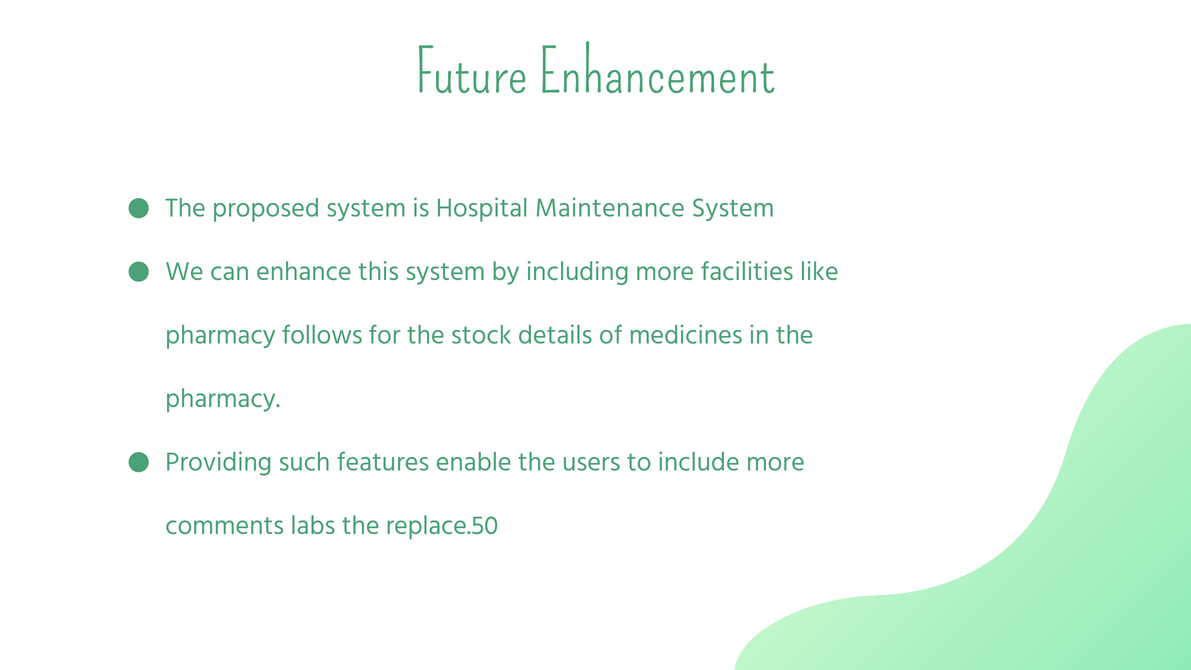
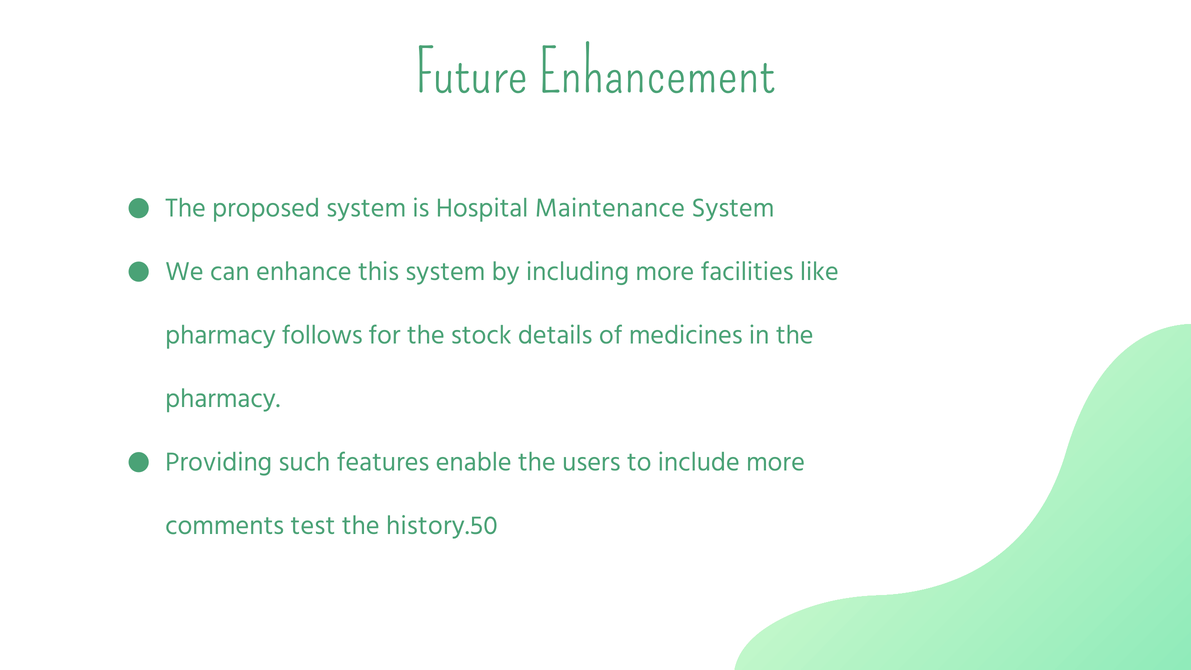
labs: labs -> test (313, 526)
replace.50: replace.50 -> history.50 (442, 526)
